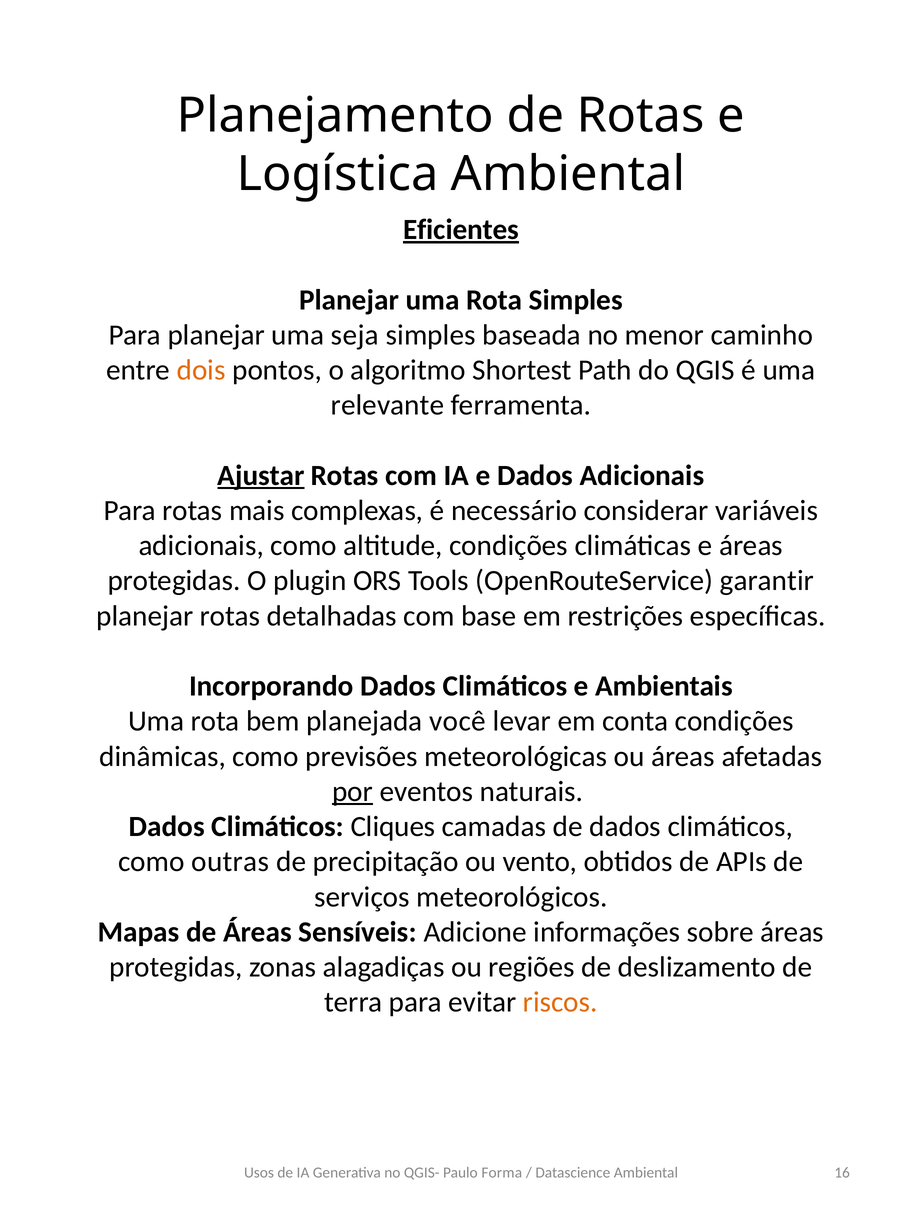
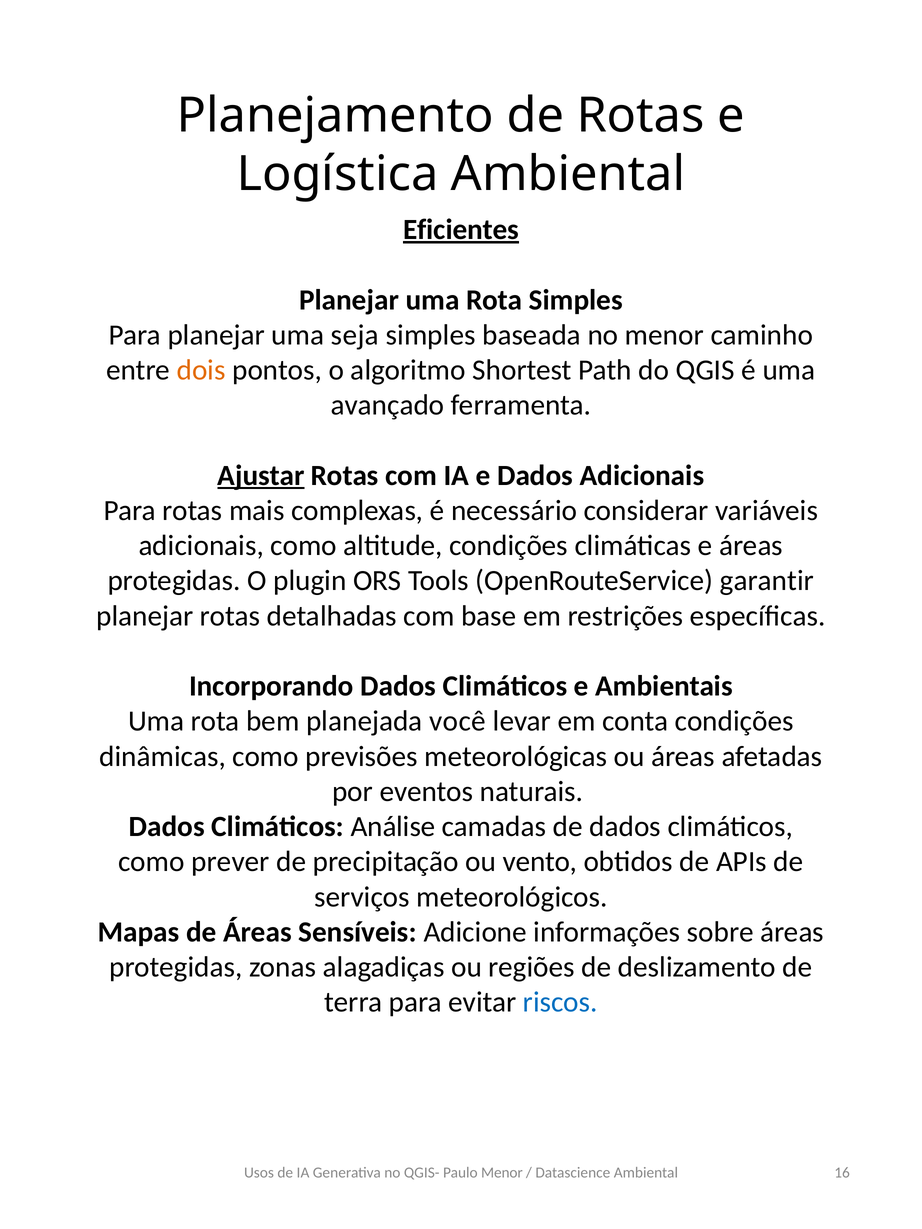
relevante: relevante -> avançado (388, 405)
por underline: present -> none (353, 792)
Cliques: Cliques -> Análise (393, 827)
outras: outras -> prever (230, 862)
riscos colour: orange -> blue (560, 1002)
Paulo Forma: Forma -> Menor (502, 1173)
